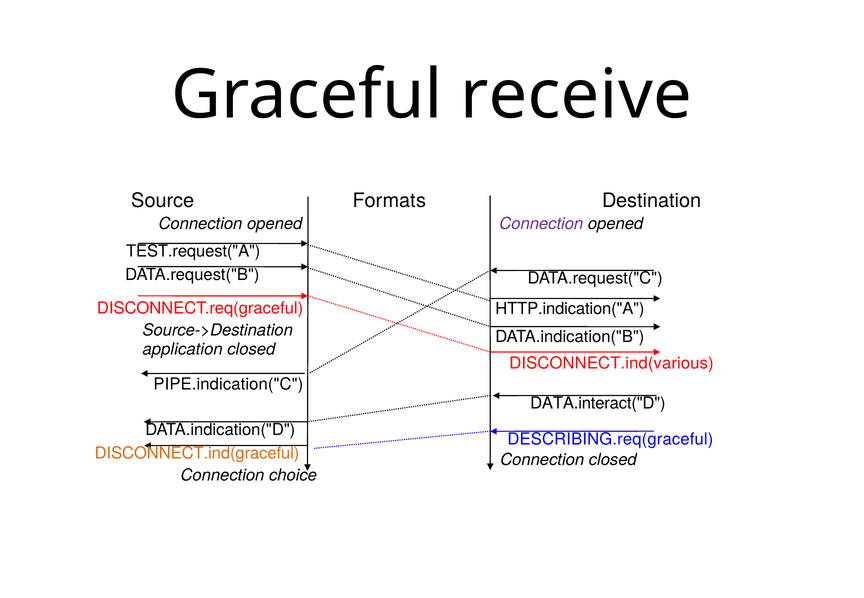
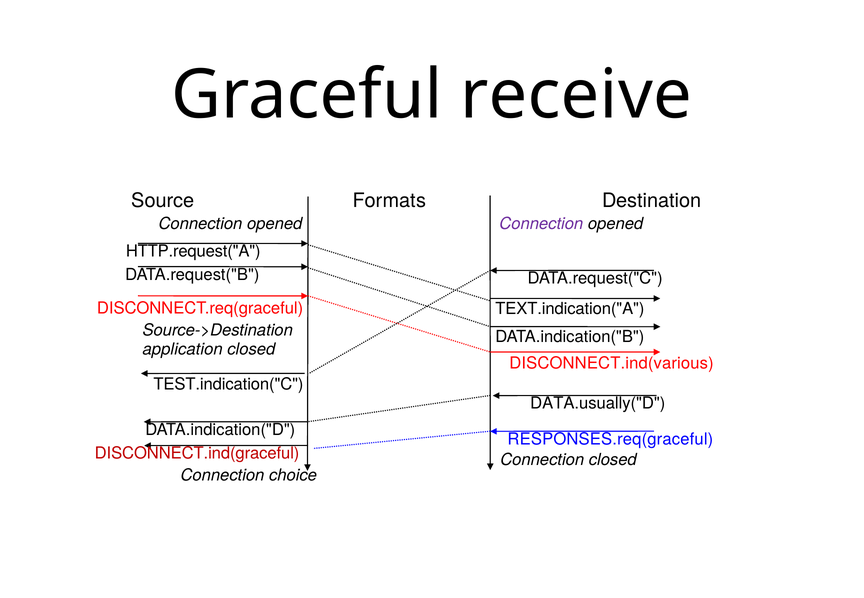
TEST.request("A: TEST.request("A -> HTTP.request("A (193, 251)
HTTP.indication("A: HTTP.indication("A -> TEXT.indication("A (570, 309)
PIPE.indication("C: PIPE.indication("C -> TEST.indication("C (228, 384)
DATA.interact("D: DATA.interact("D -> DATA.usually("D (598, 404)
DESCRIBING.req(graceful: DESCRIBING.req(graceful -> RESPONSES.req(graceful (610, 439)
DISCONNECT.ind(graceful colour: orange -> red (197, 453)
